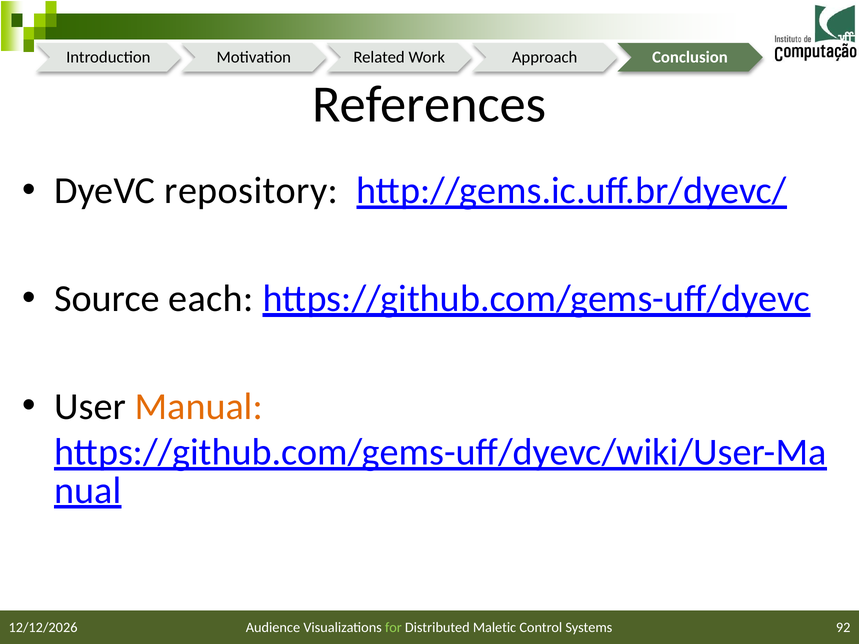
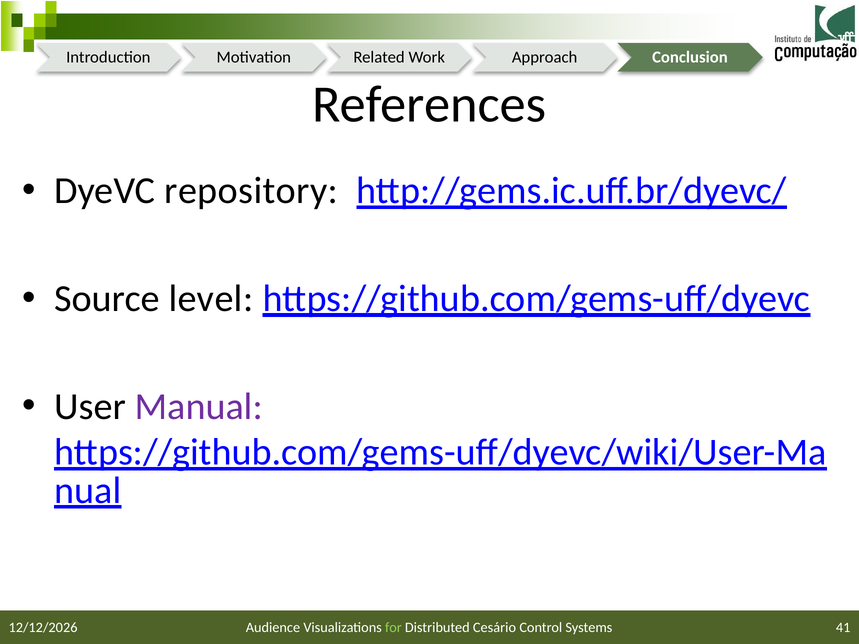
each: each -> level (211, 299)
Manual colour: orange -> purple (199, 407)
Maletic: Maletic -> Cesário (495, 628)
92: 92 -> 41 (843, 628)
